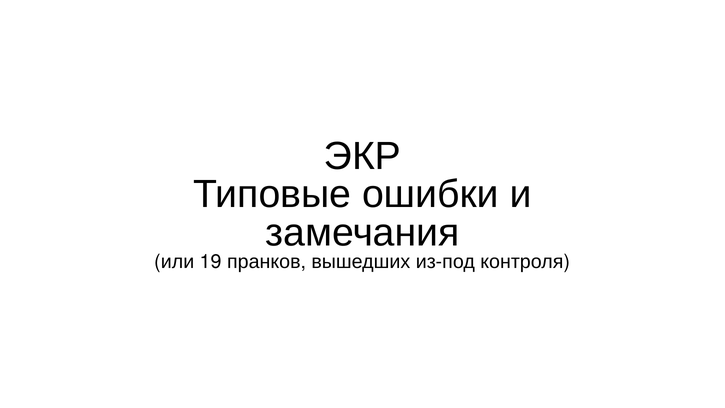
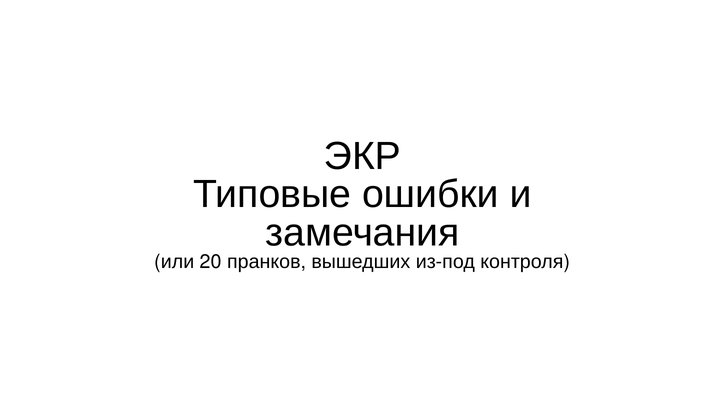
19: 19 -> 20 (211, 262)
